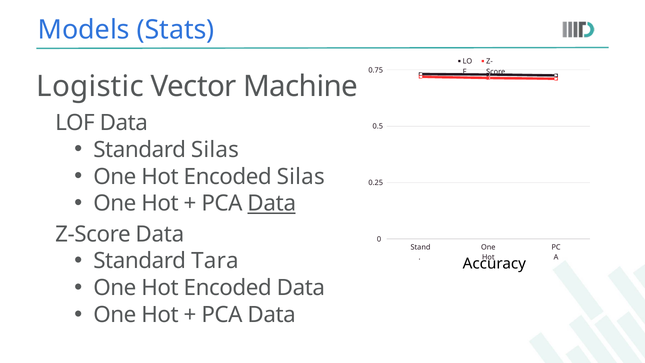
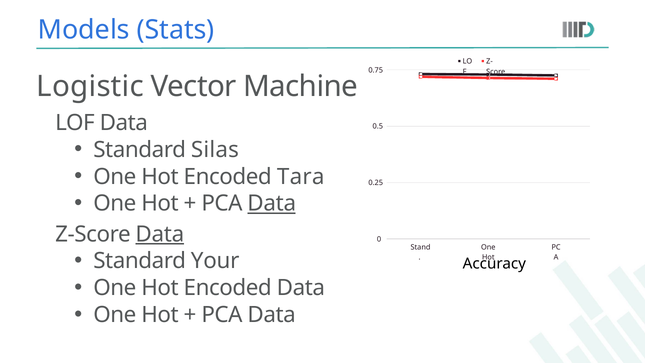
Encoded Silas: Silas -> Tara (301, 177)
Data underline: none -> present (160, 234)
Tara: Tara -> Your (215, 261)
